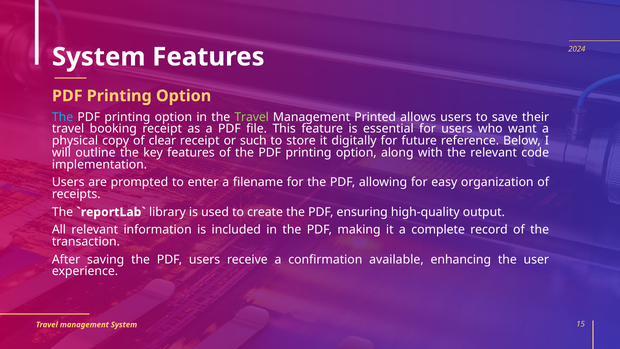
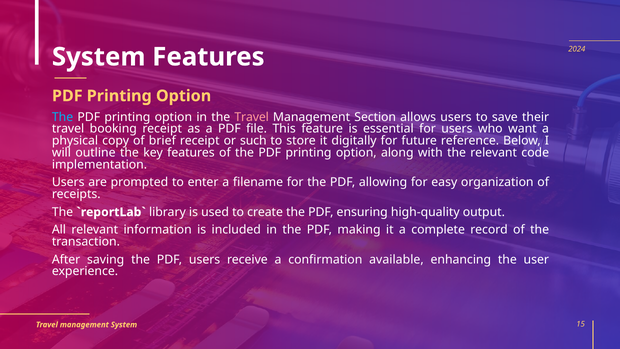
Travel colour: light green -> pink (252, 117)
Printed: Printed -> Section (375, 117)
clear: clear -> brief (162, 141)
